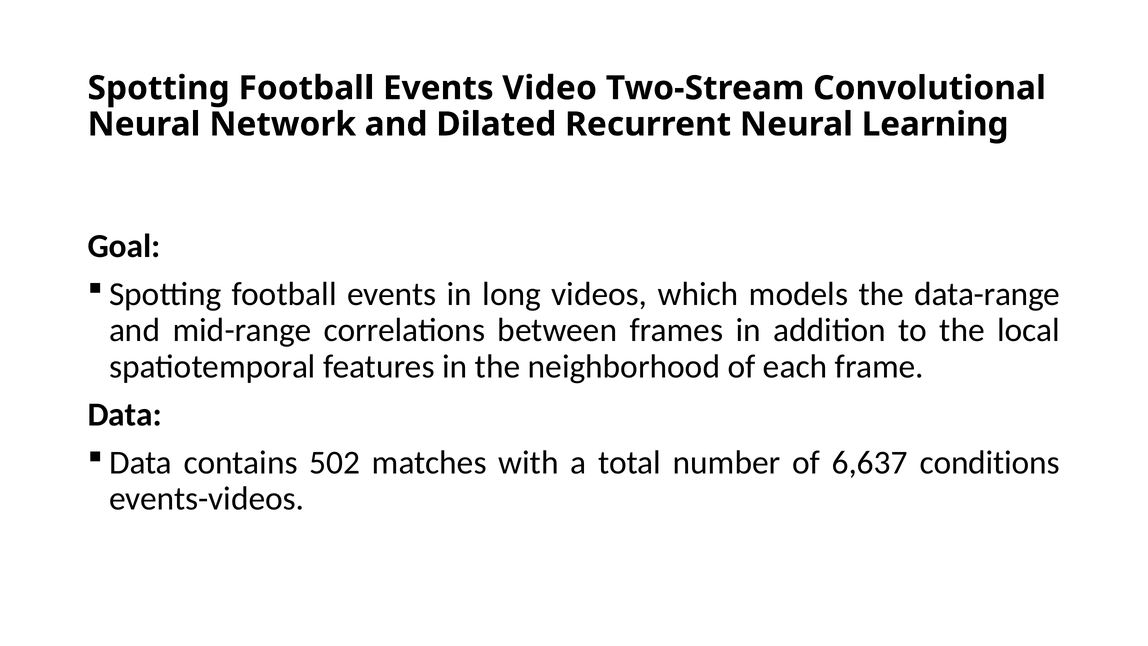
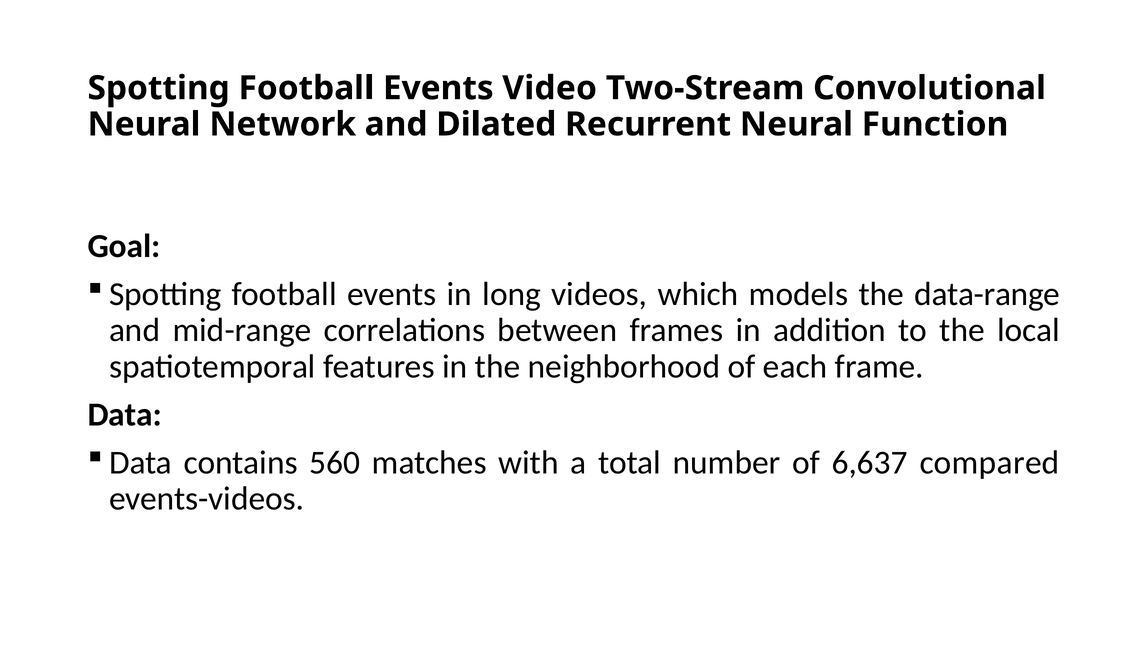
Learning: Learning -> Function (935, 124)
502: 502 -> 560 (335, 462)
conditions: conditions -> compared (990, 462)
